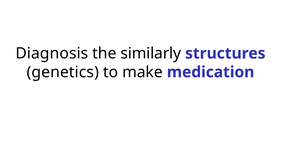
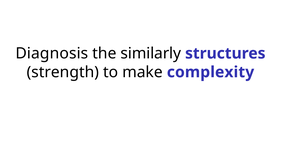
genetics: genetics -> strength (63, 72)
medication: medication -> complexity (211, 72)
